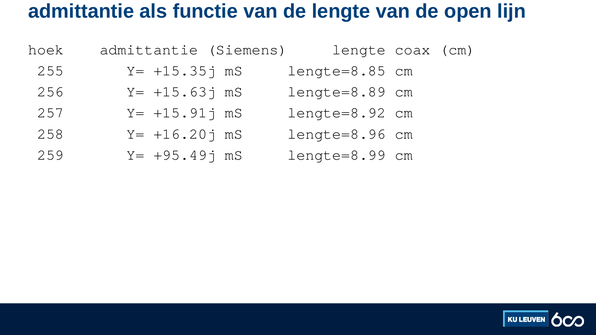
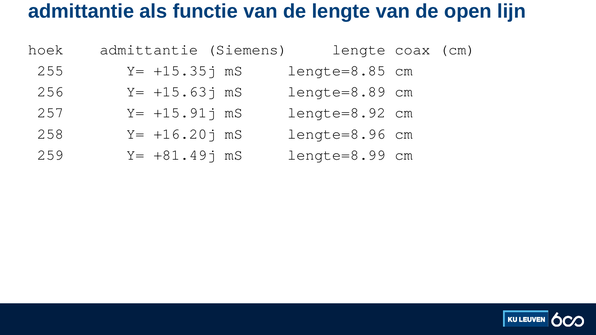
+95.49j: +95.49j -> +81.49j (185, 155)
